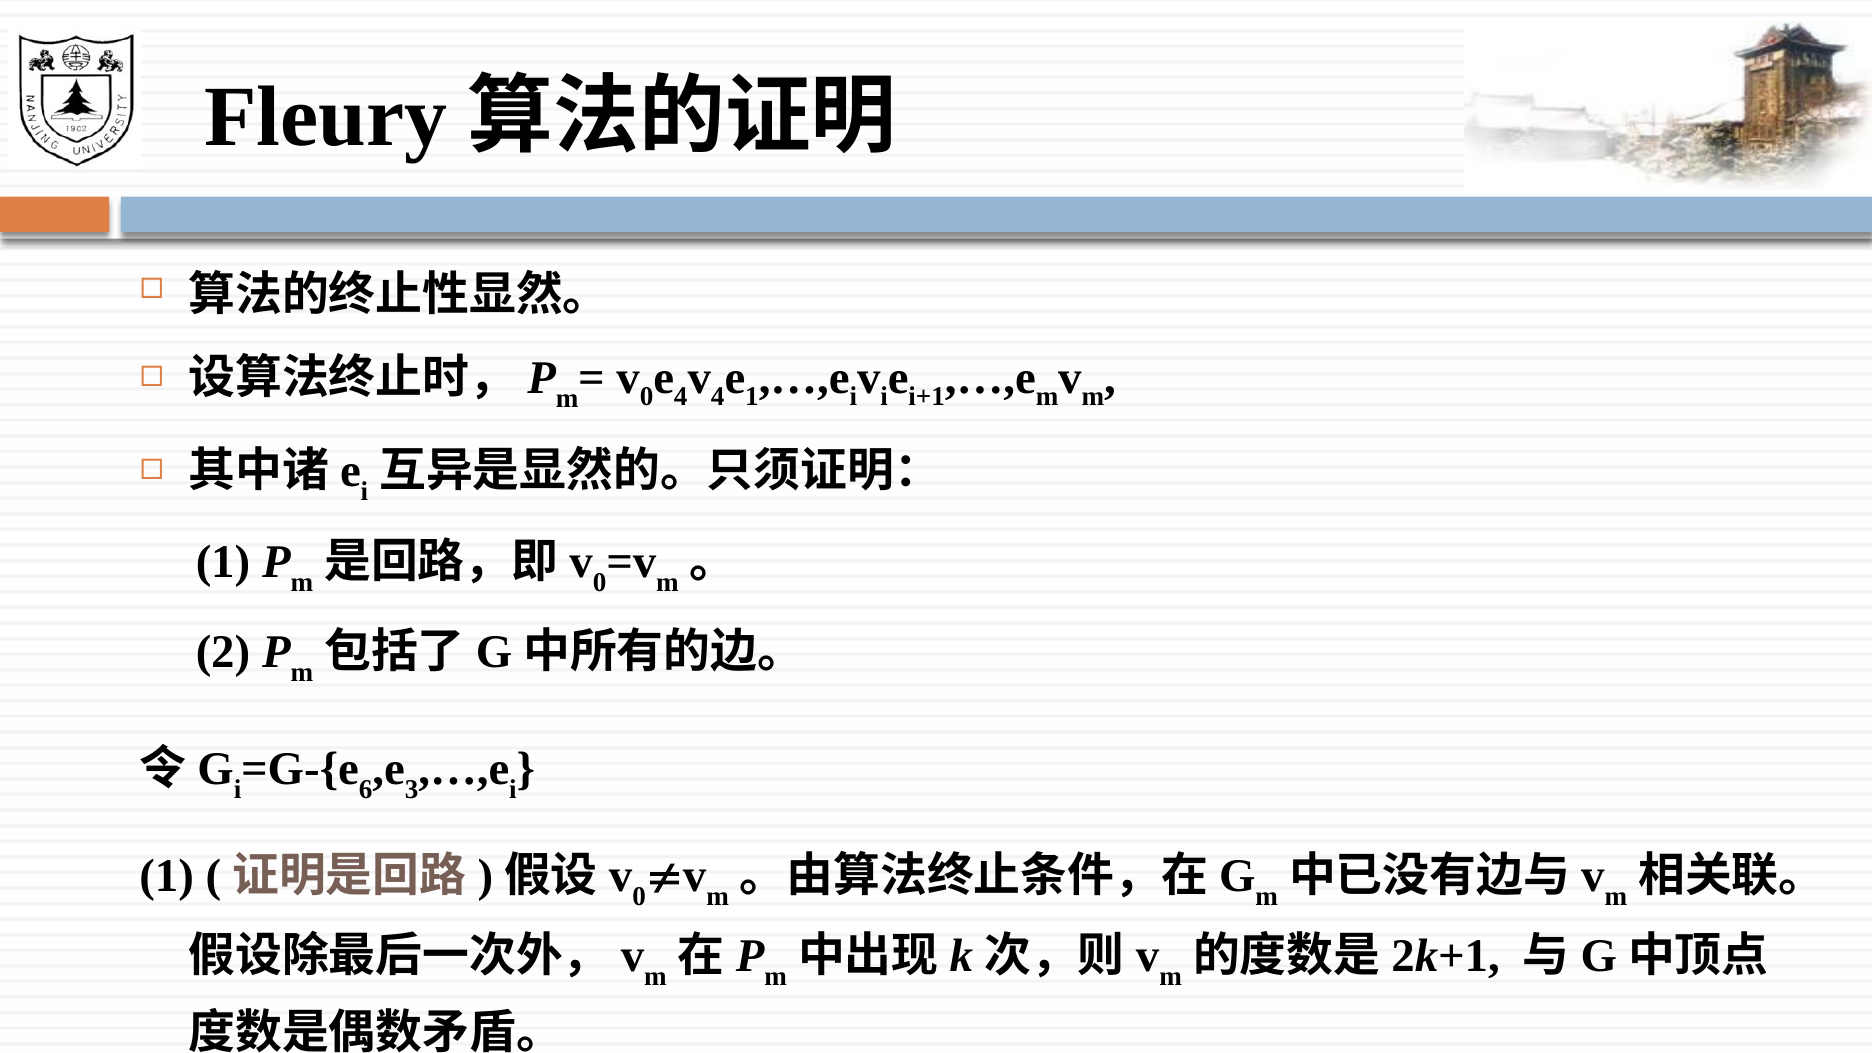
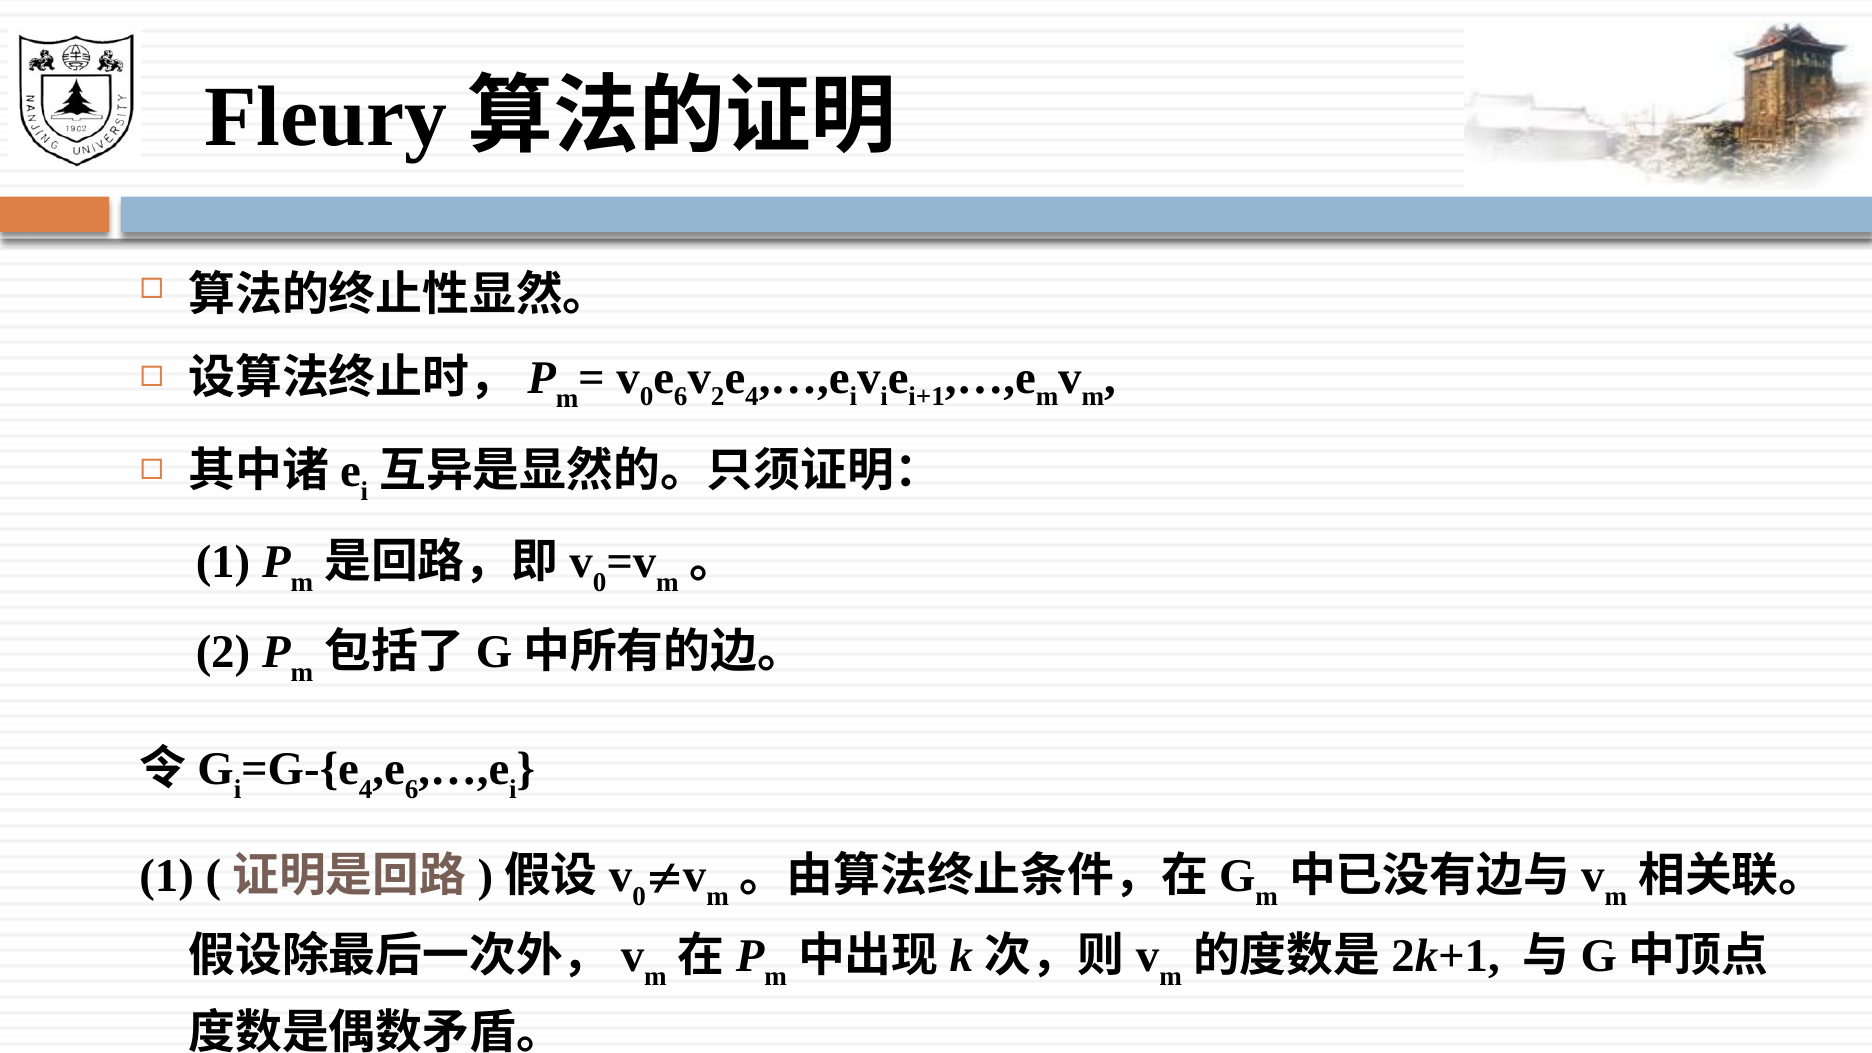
4: 4 -> 6 (681, 397)
4: 4 -> 2 (718, 397)
1: 1 -> 4 (752, 397)
6: 6 -> 4 (366, 789)
3: 3 -> 6 (412, 789)
